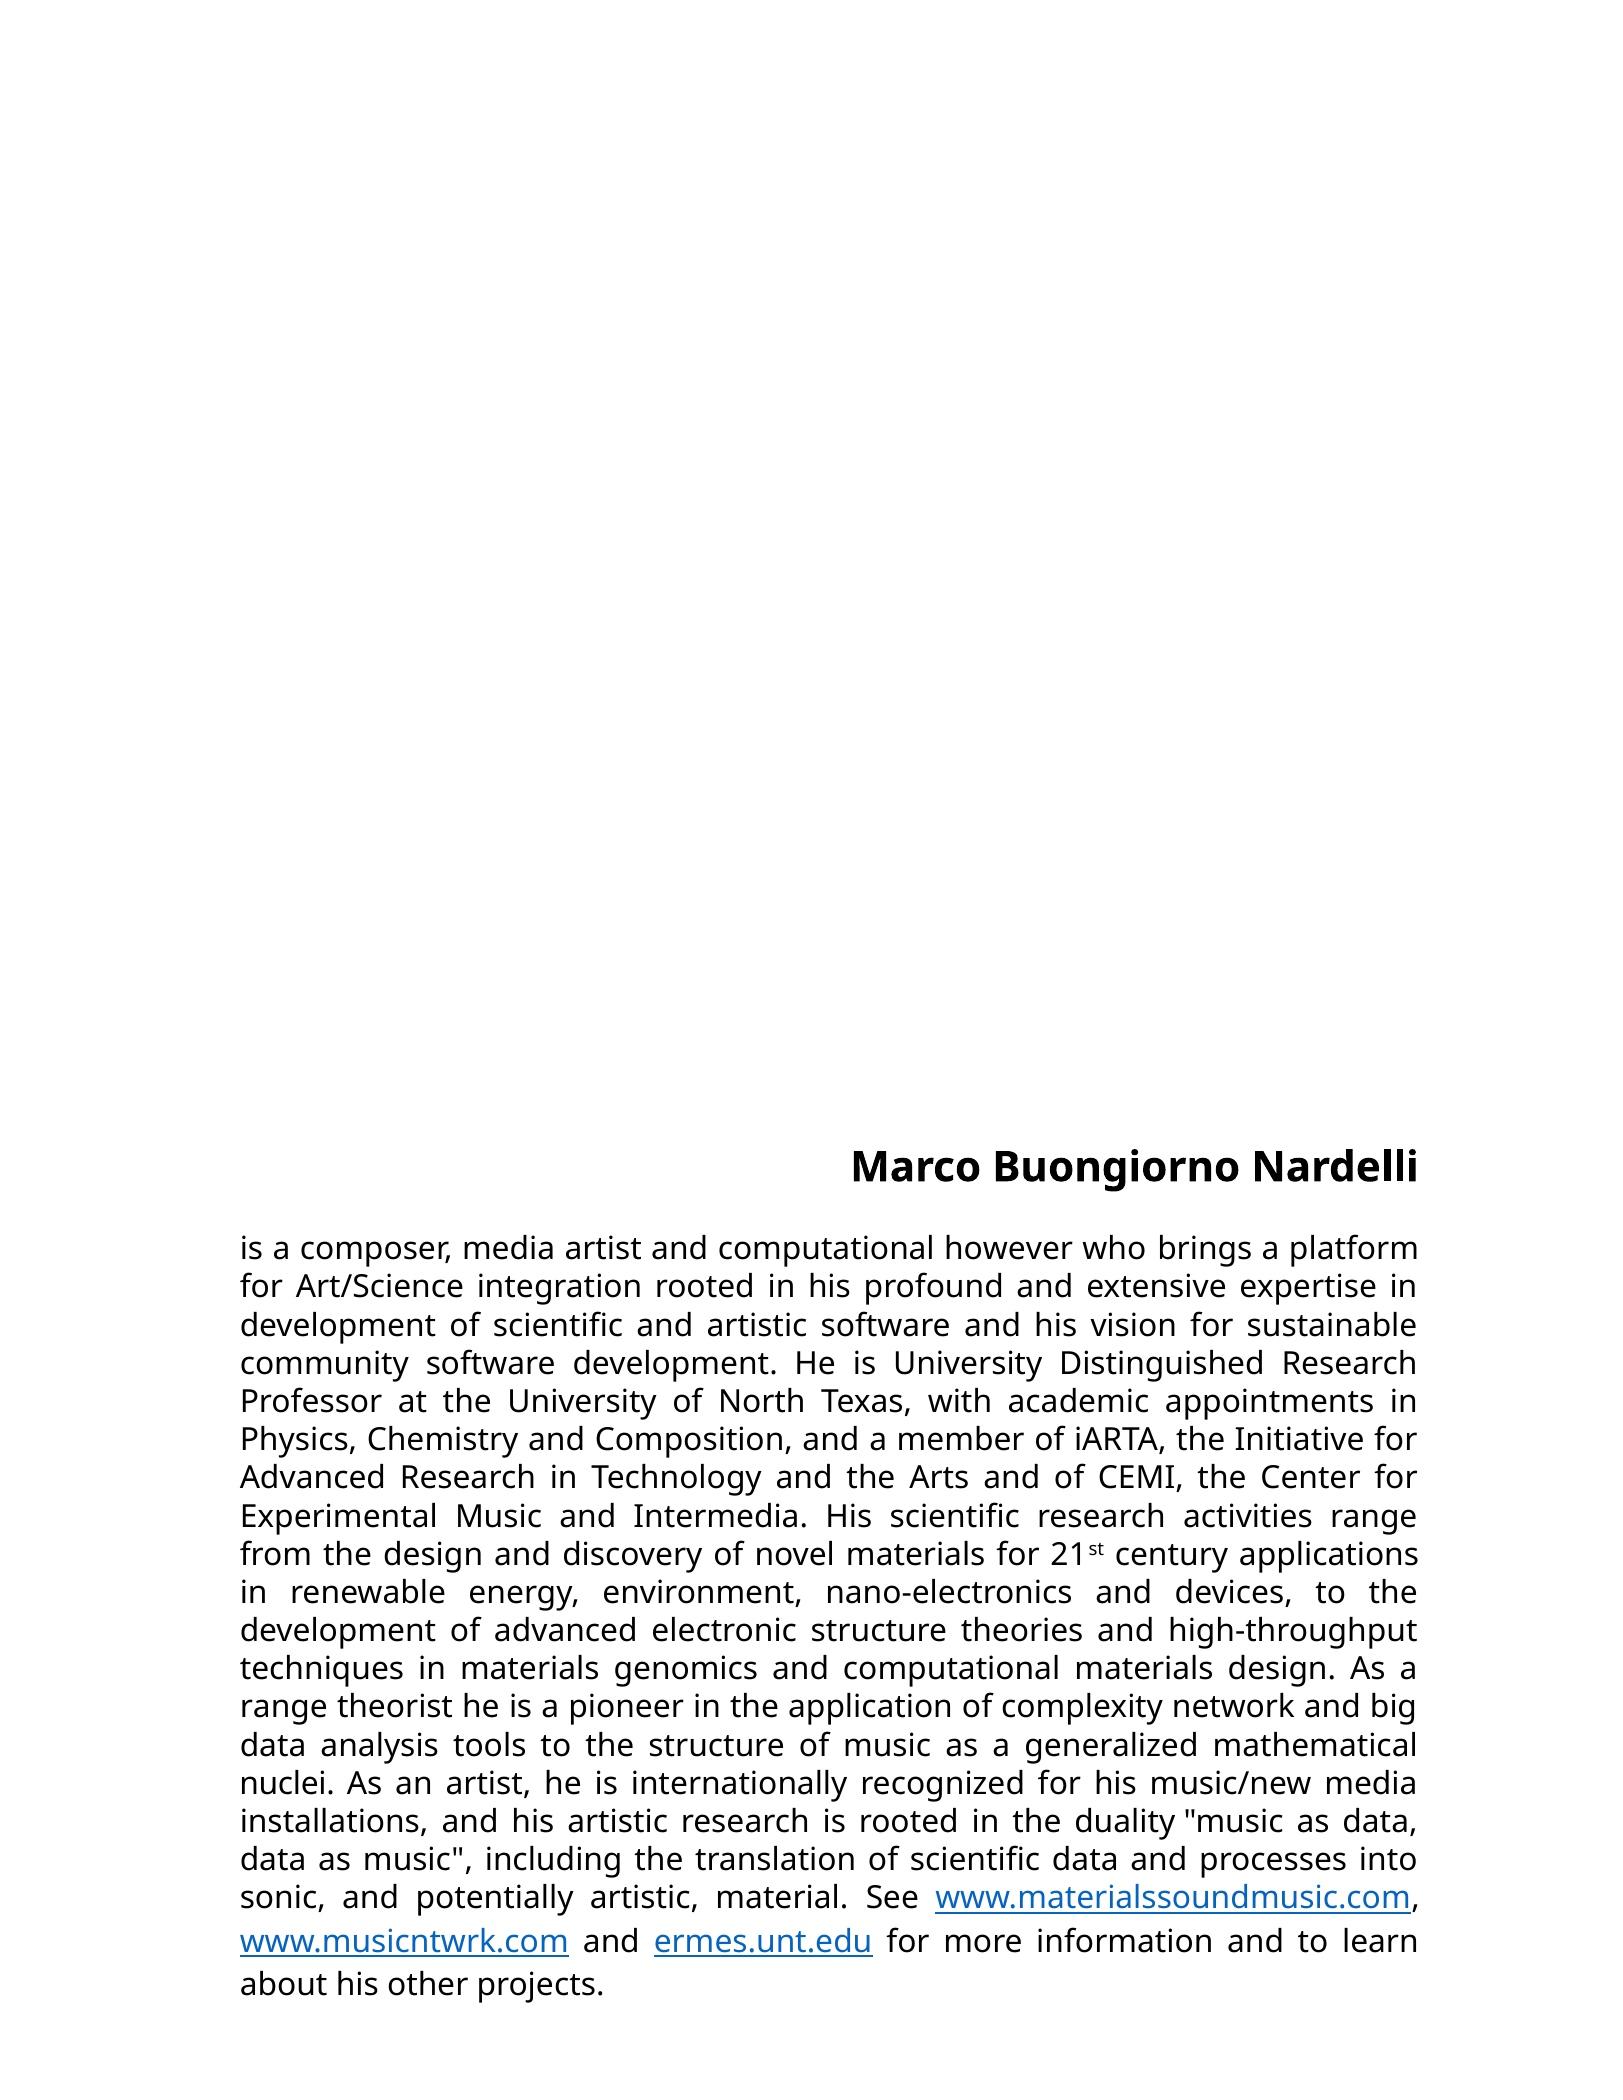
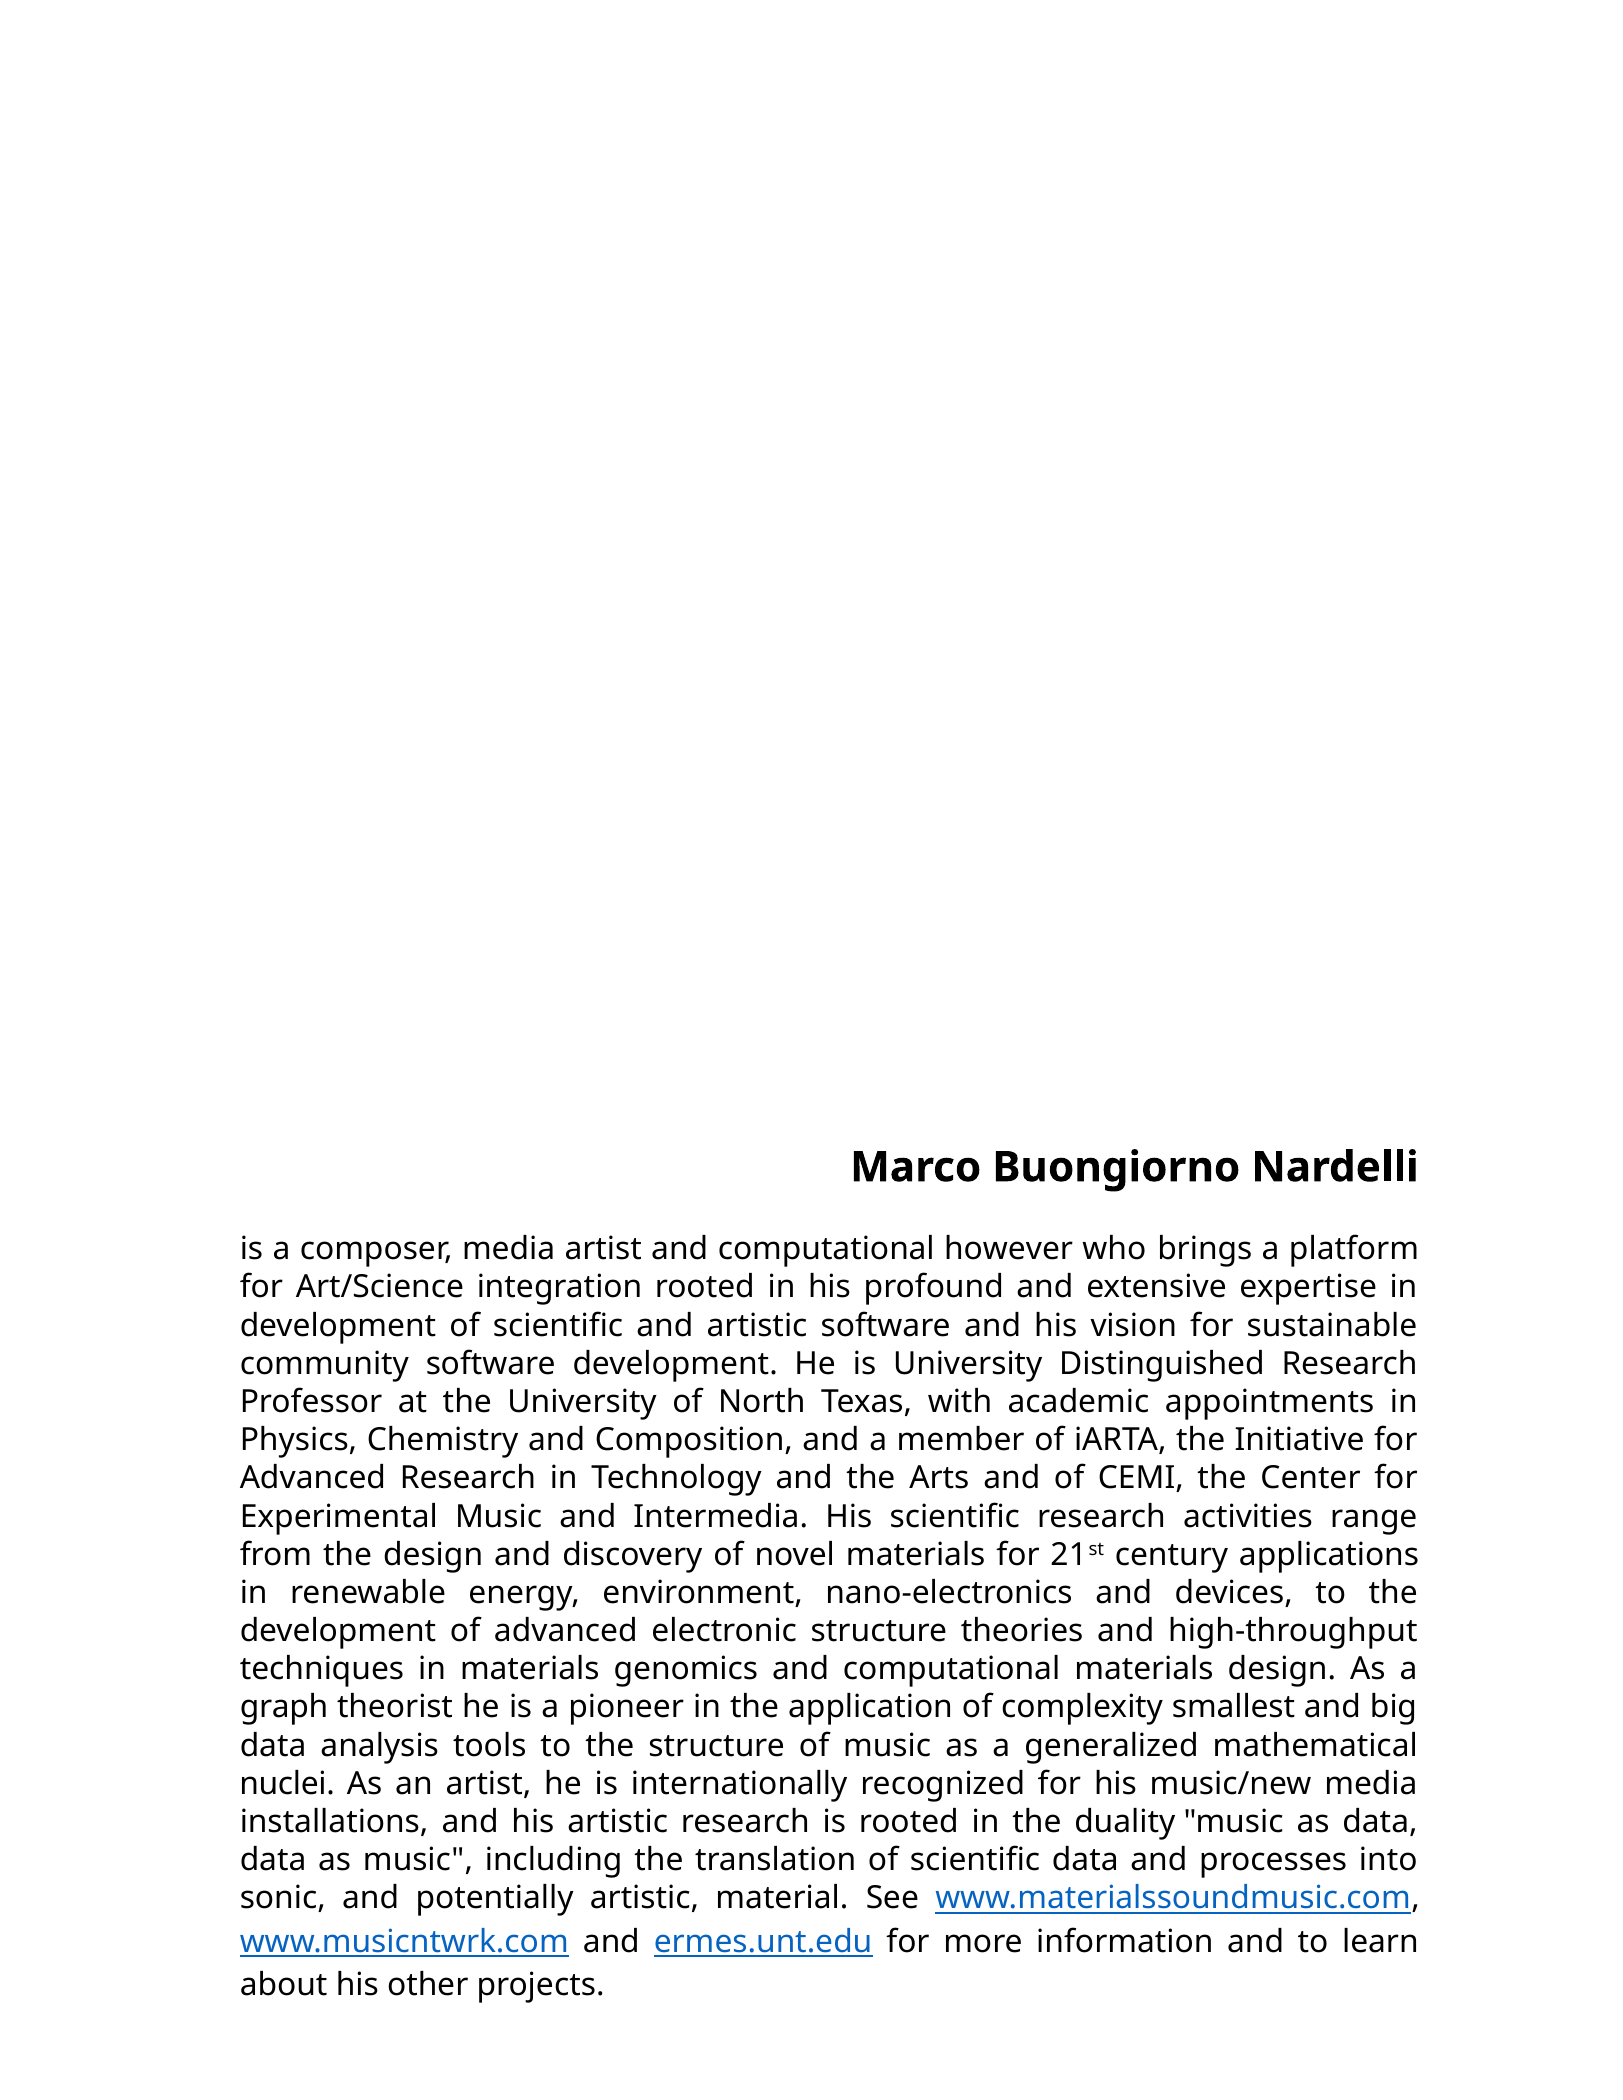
range: range -> graph (284, 1708)
network: network -> smallest (1233, 1708)
